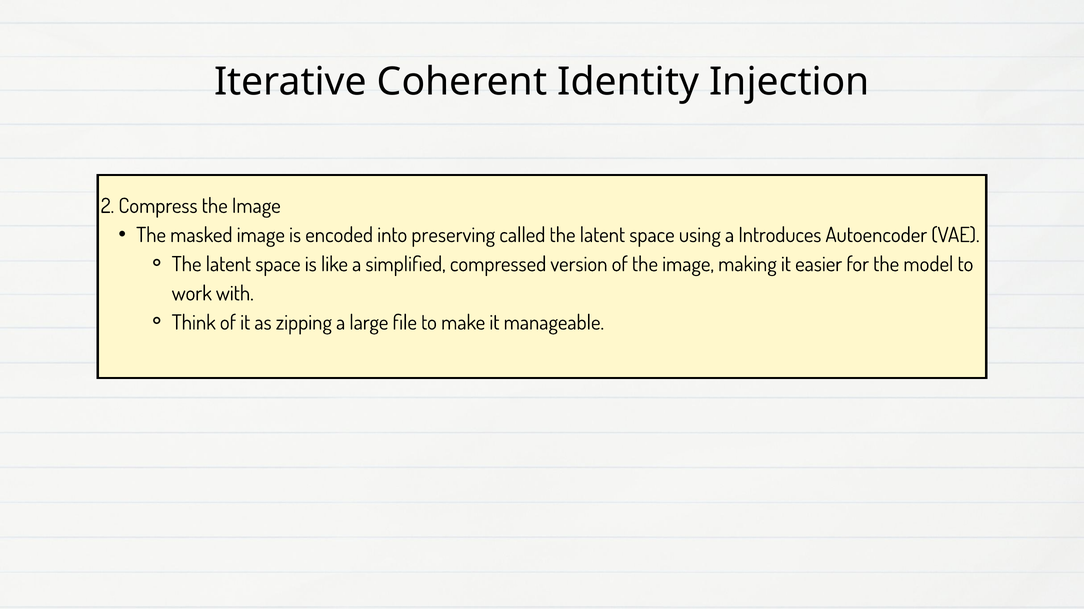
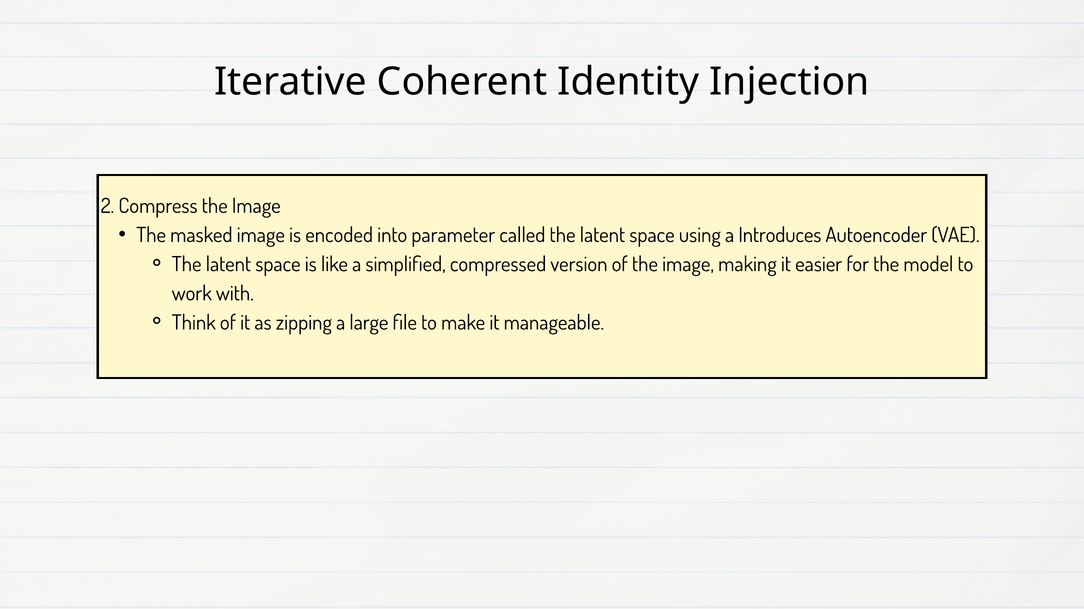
preserving: preserving -> parameter (453, 235)
